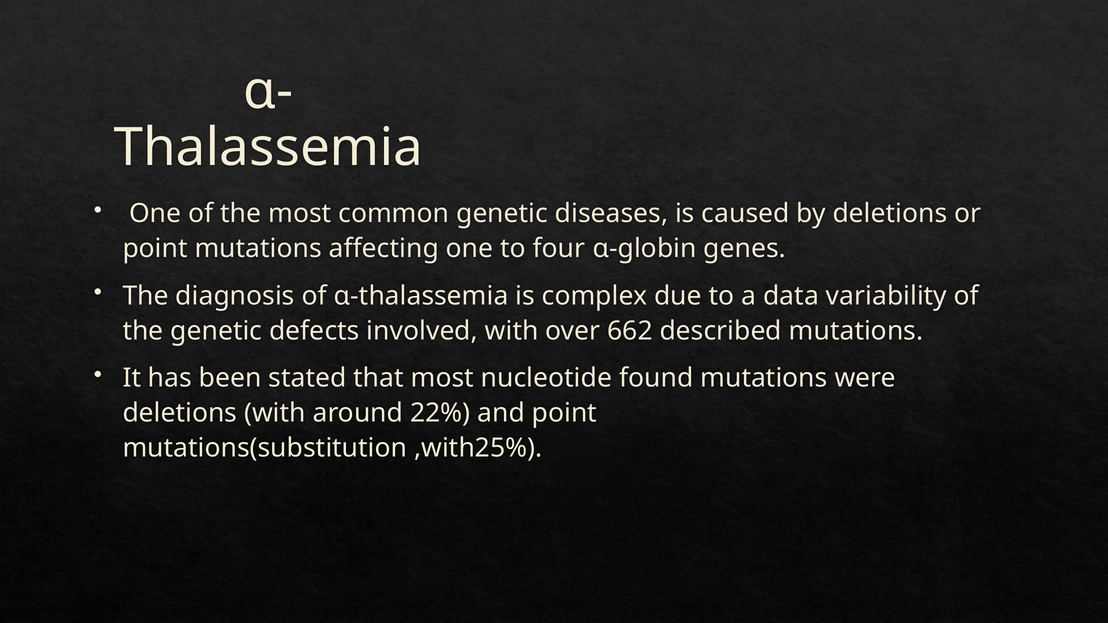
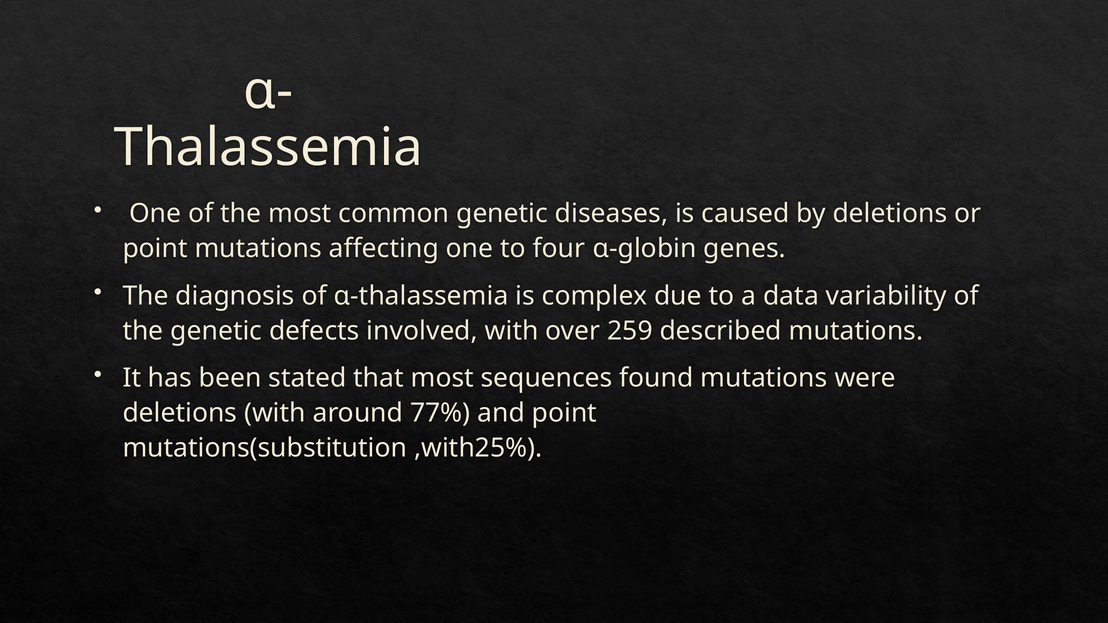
662: 662 -> 259 (630, 331)
nucleotide: nucleotide -> sequences (547, 378)
22%: 22% -> 77% (440, 413)
